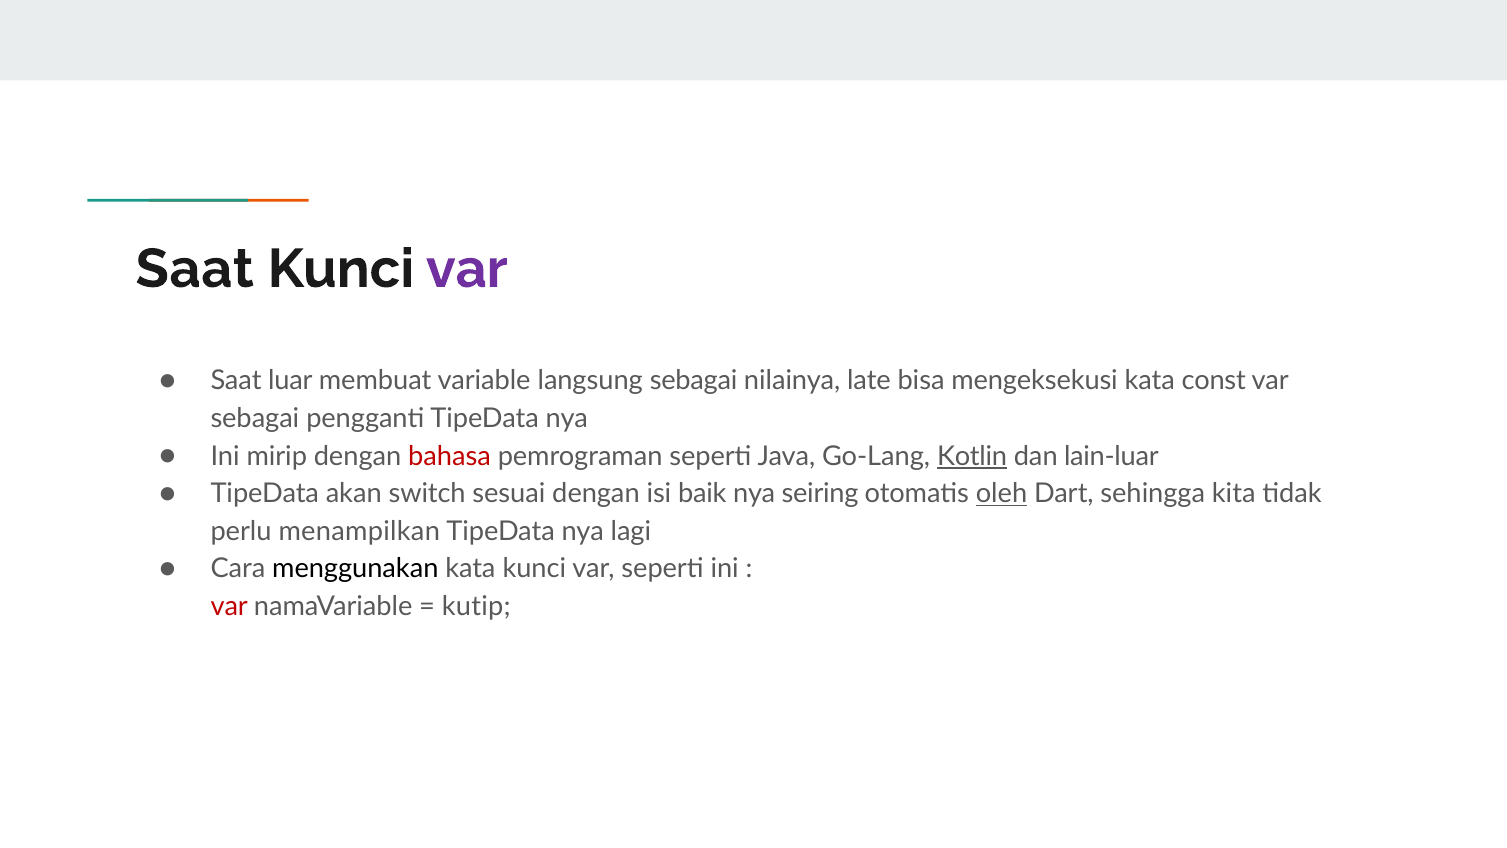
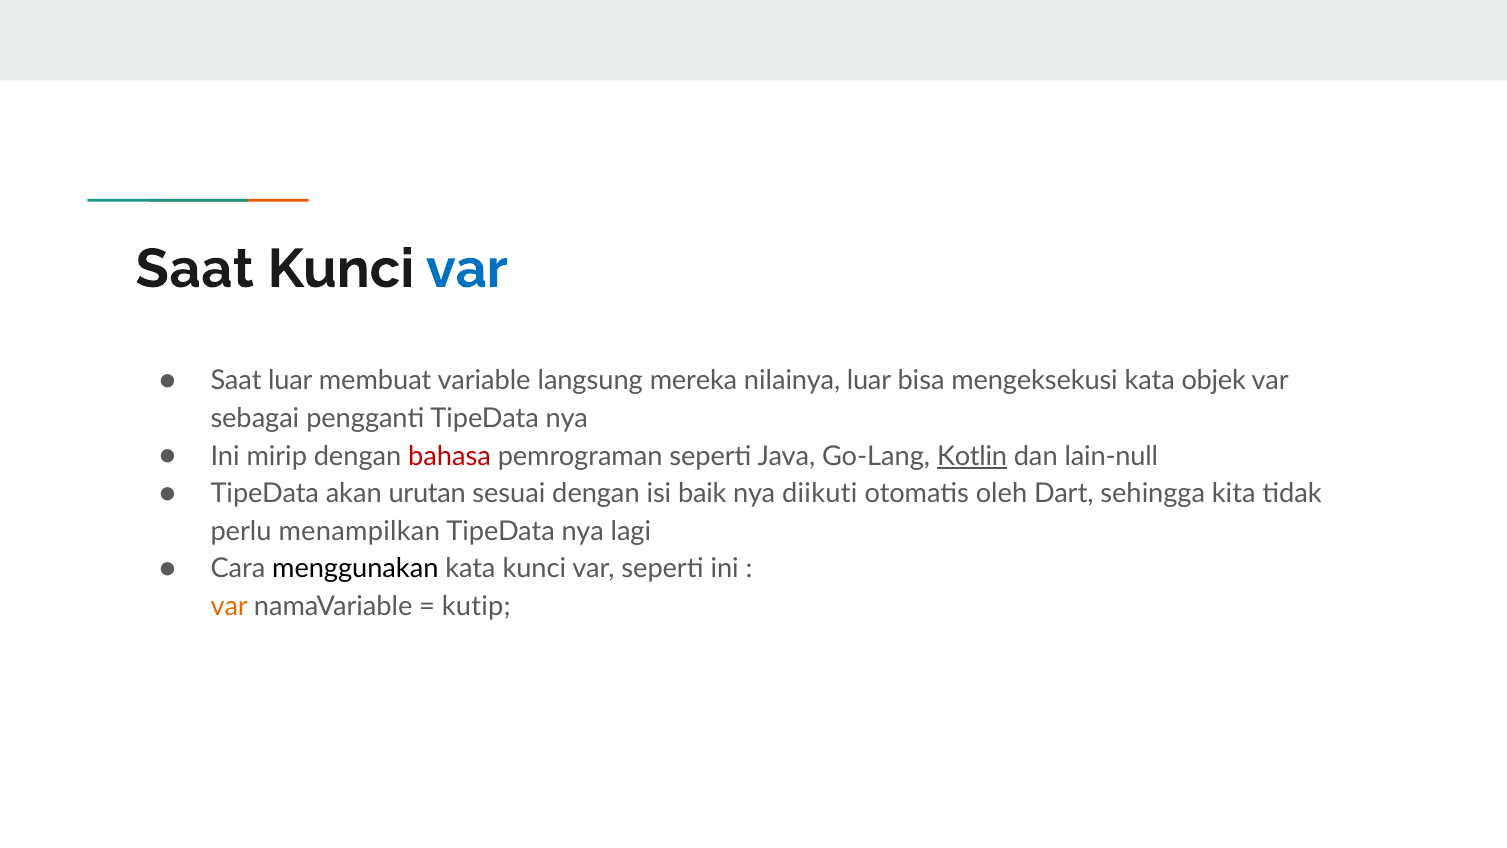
var colour: purple -> blue (467, 269)
langsung sebagai: sebagai -> mereka (693, 381)
nilainya late: late -> luar (869, 381)
const: const -> objek (1214, 381)
lain-luar: lain-luar -> lain-null (1111, 456)
switch: switch -> urutan (427, 493)
seiring: seiring -> diikuti (820, 493)
oleh underline: present -> none (1001, 493)
var colour: red -> orange (229, 606)
